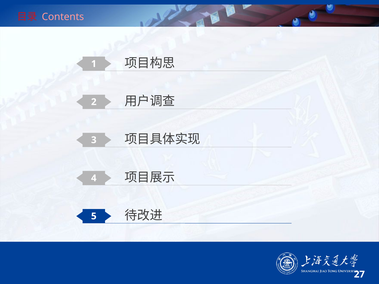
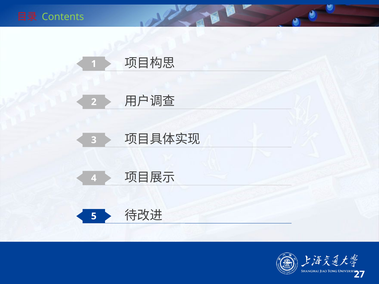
Contents colour: pink -> light green (63, 17)
